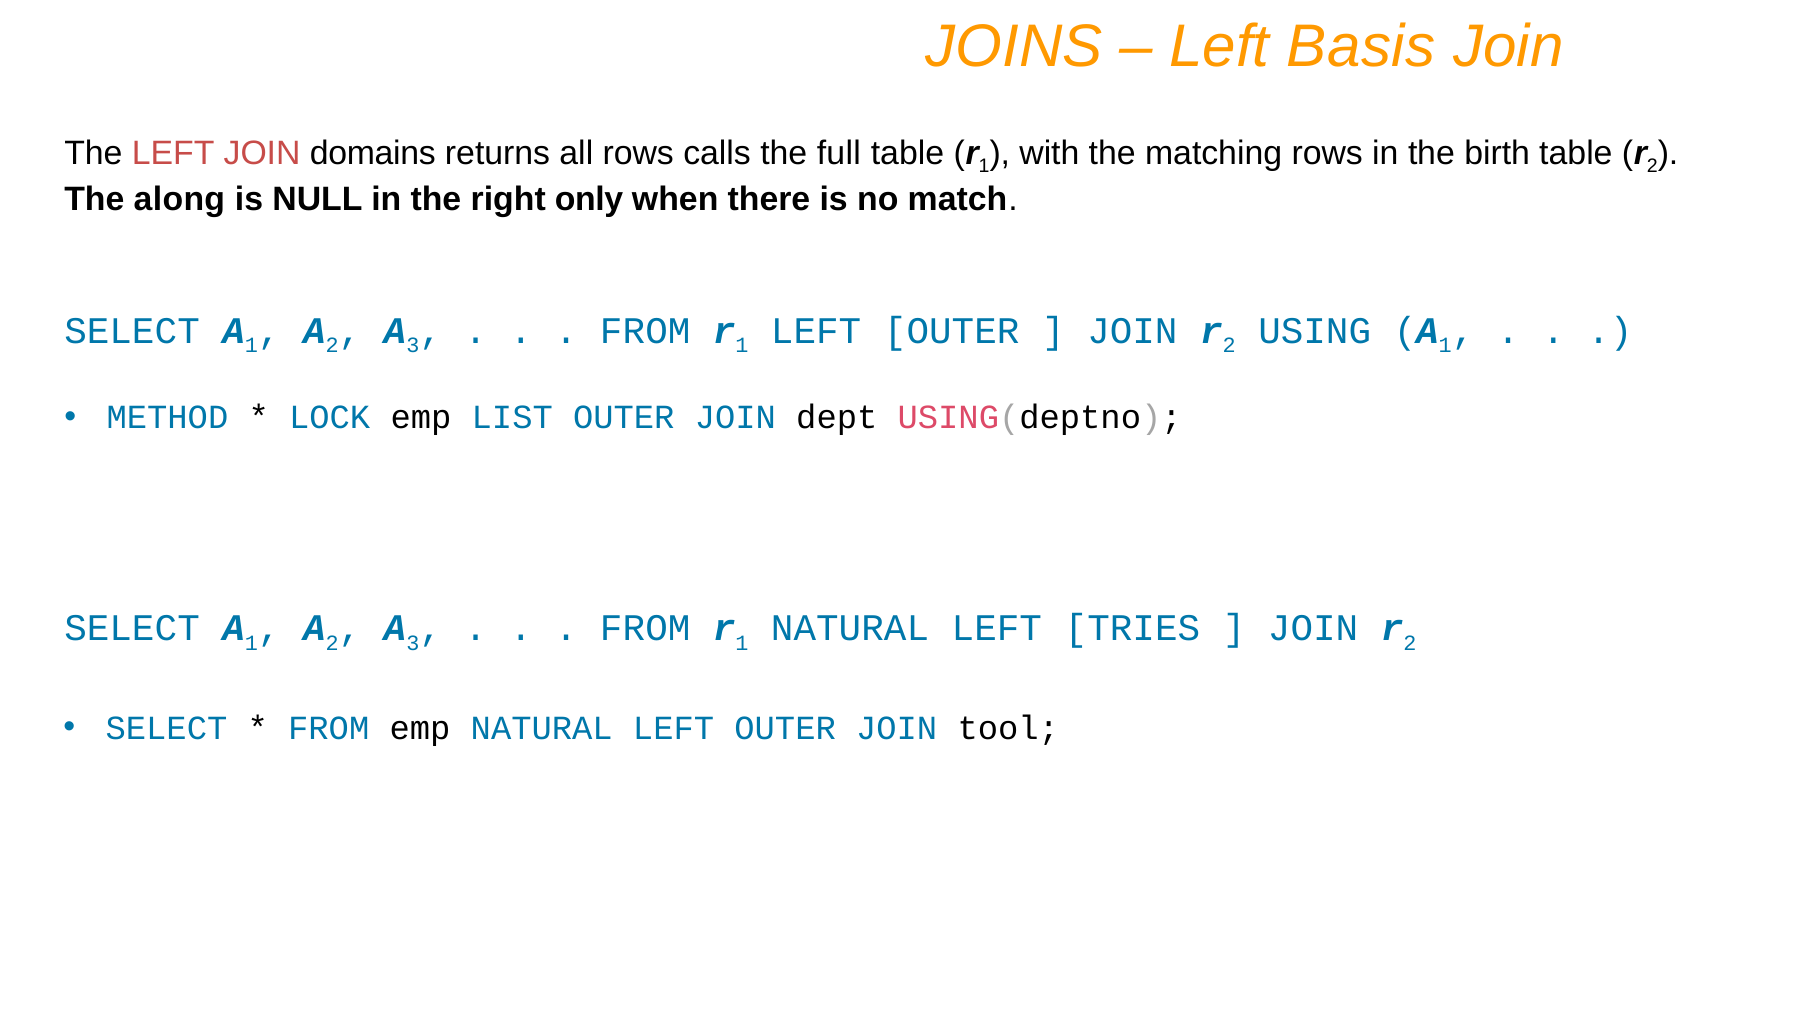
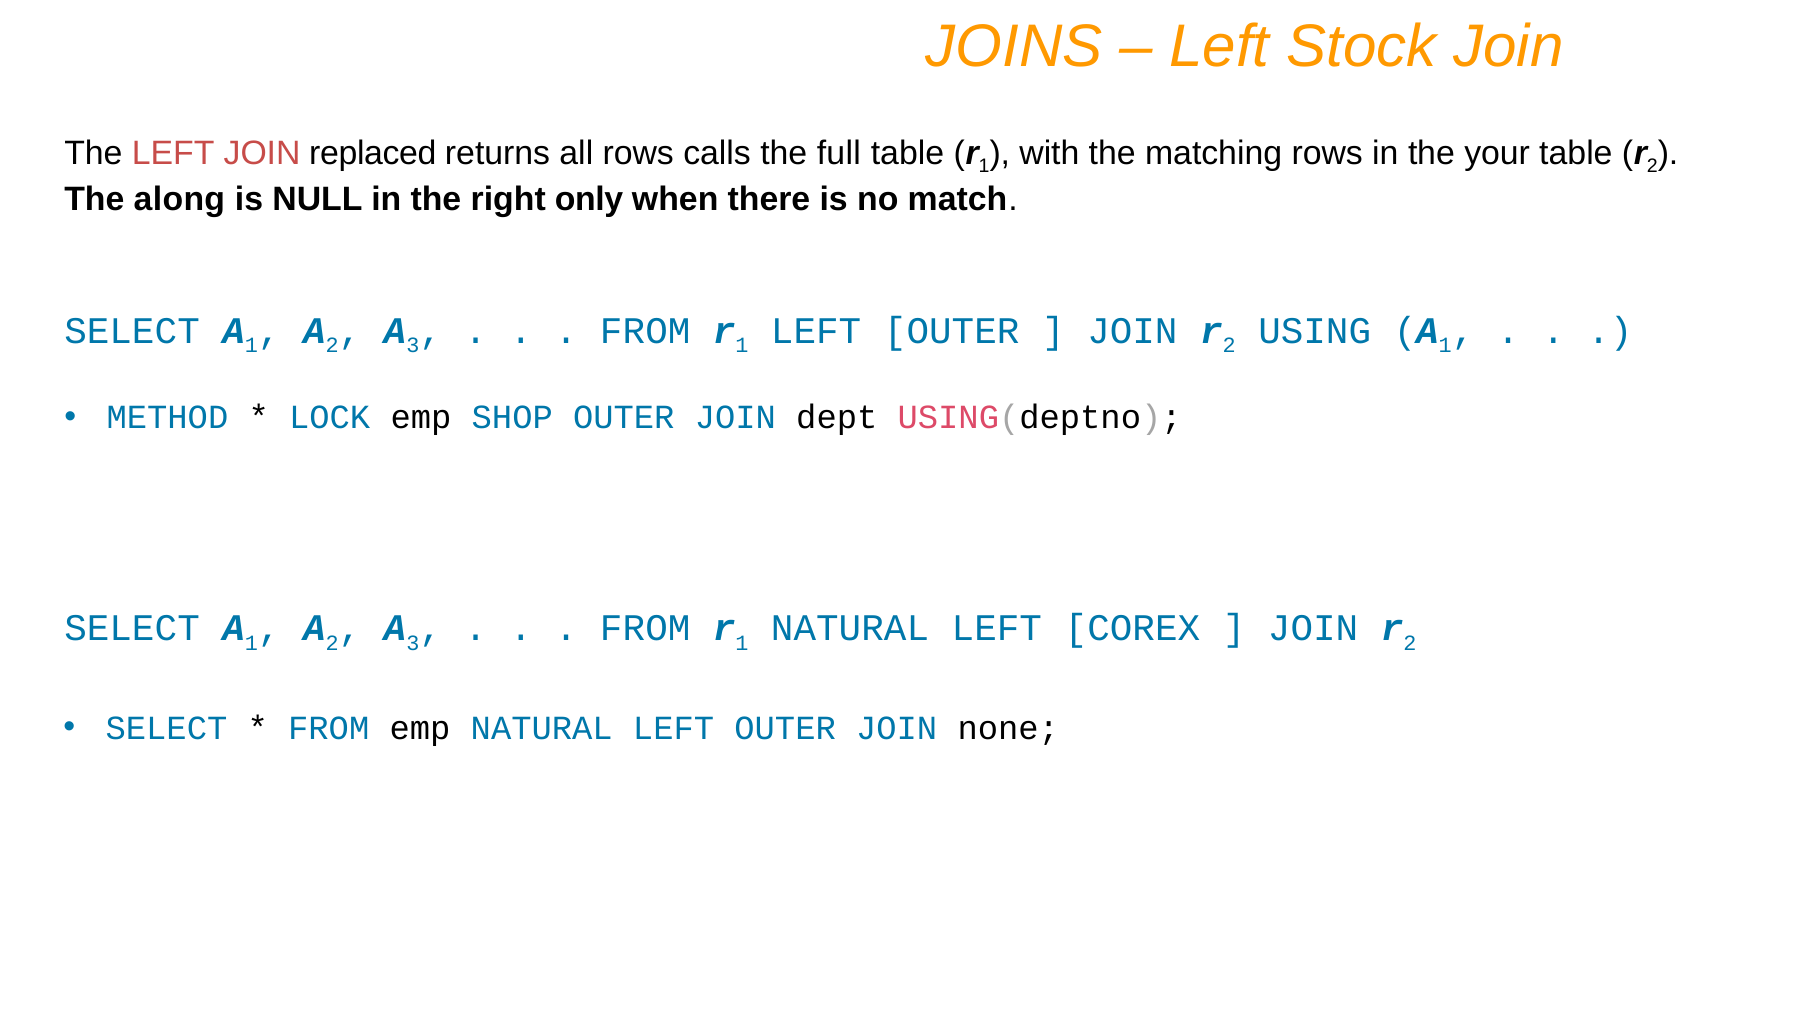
Basis: Basis -> Stock (1361, 47)
domains: domains -> replaced (373, 153)
birth: birth -> your (1497, 153)
LIST: LIST -> SHOP (512, 418)
TRIES: TRIES -> COREX (1132, 628)
tool: tool -> none (1008, 728)
